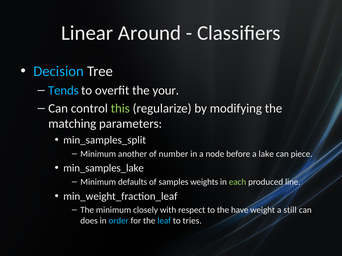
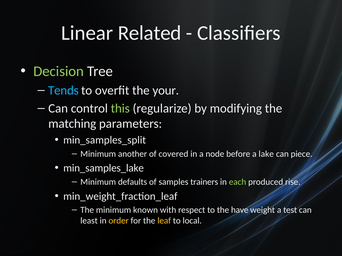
Around: Around -> Related (150, 33)
Decision colour: light blue -> light green (59, 71)
number: number -> covered (173, 154)
weights: weights -> trainers (204, 182)
line: line -> rise (293, 182)
closely: closely -> known (146, 210)
still: still -> test (290, 210)
does: does -> least (89, 221)
order colour: light blue -> yellow (119, 221)
leaf colour: light blue -> yellow (164, 221)
tries: tries -> local (192, 221)
